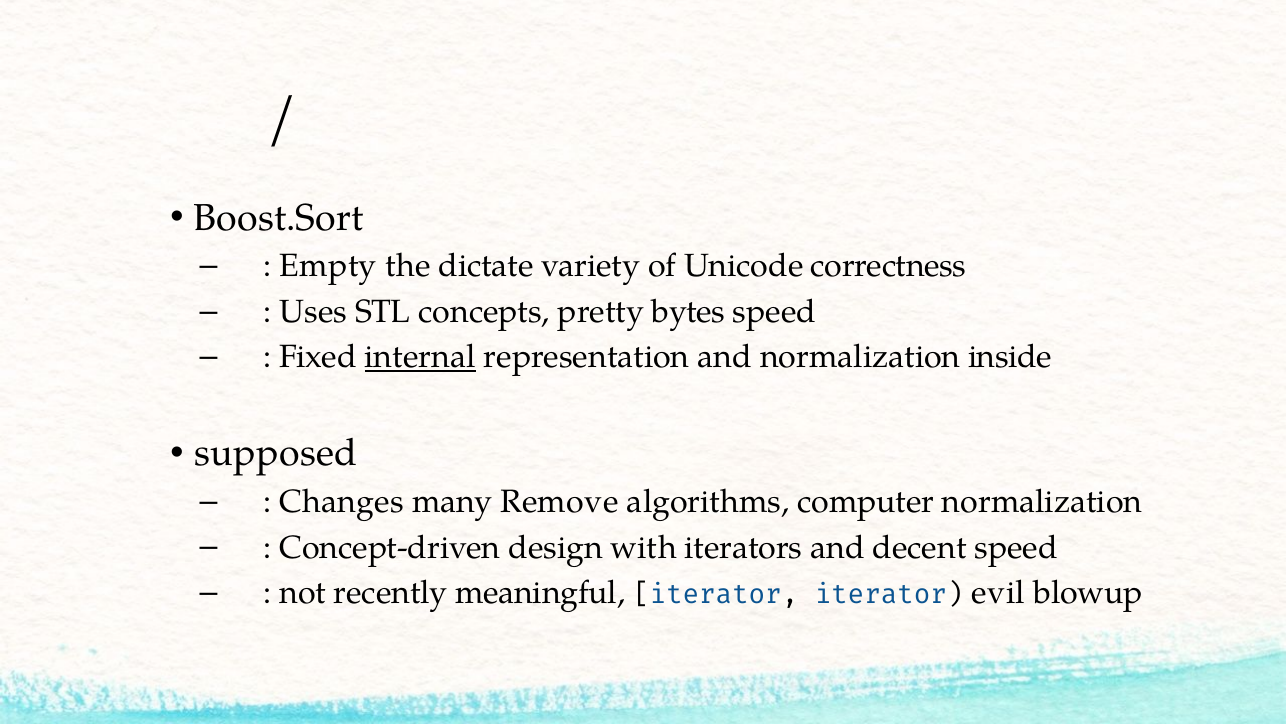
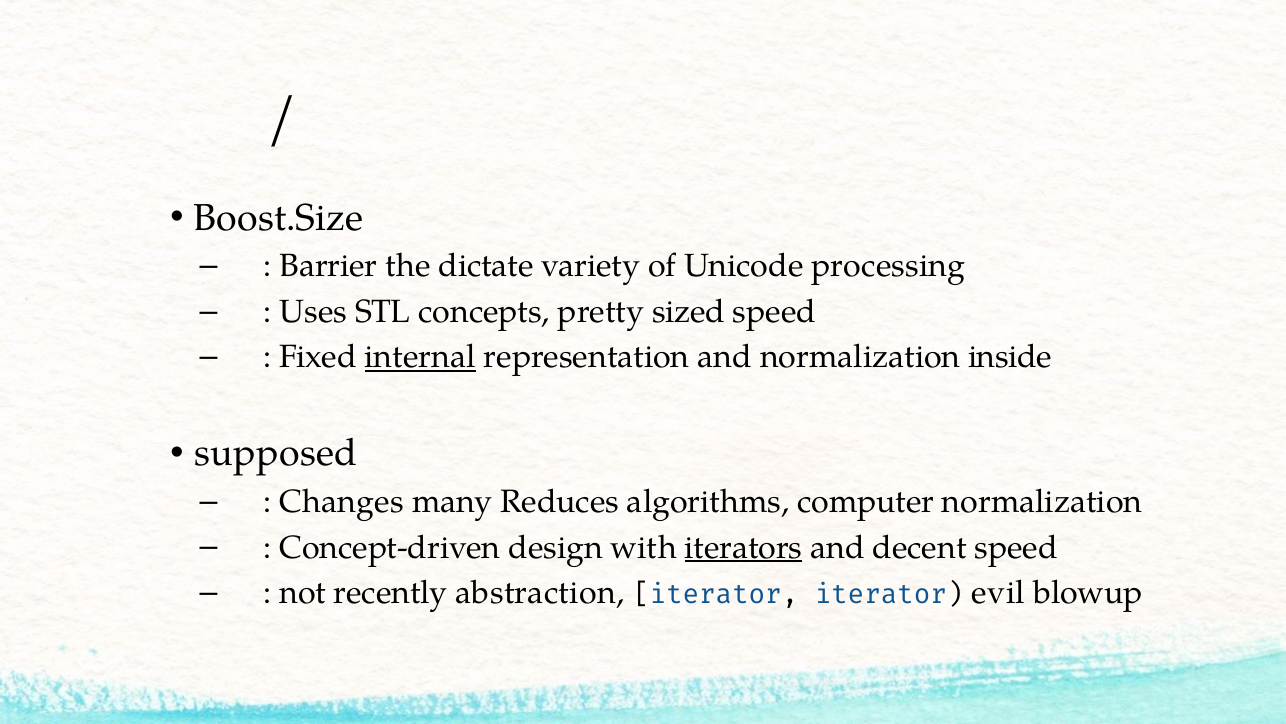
Boost.Sort: Boost.Sort -> Boost.Size (279, 218)
Empty: Empty -> Barrier (328, 266)
correctness: correctness -> processing (889, 266)
bytes: bytes -> sized (689, 312)
Remove: Remove -> Reduces (560, 502)
iterators underline: none -> present (744, 547)
meaningful: meaningful -> abstraction (540, 593)
